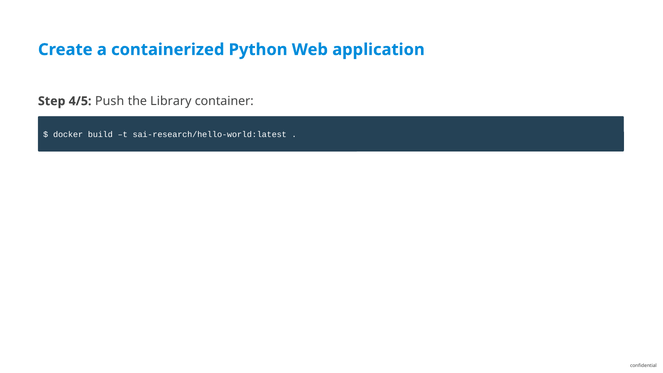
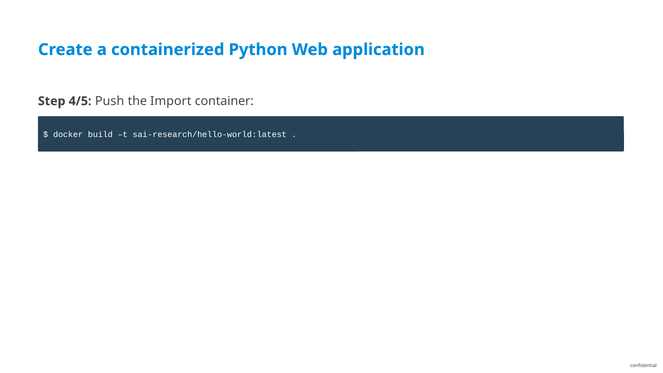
Library: Library -> Import (171, 101)
